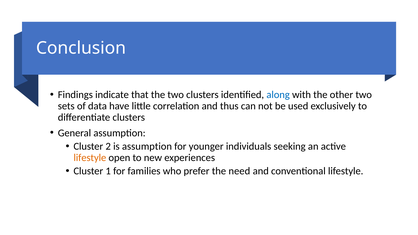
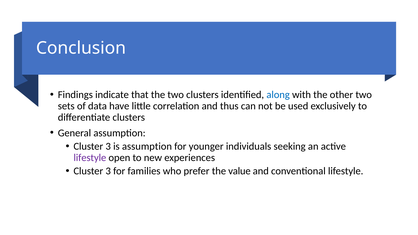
2: 2 -> 3 (108, 146)
lifestyle colour: orange -> purple (90, 158)
1: 1 -> 3 (108, 171)
need: need -> value (239, 171)
